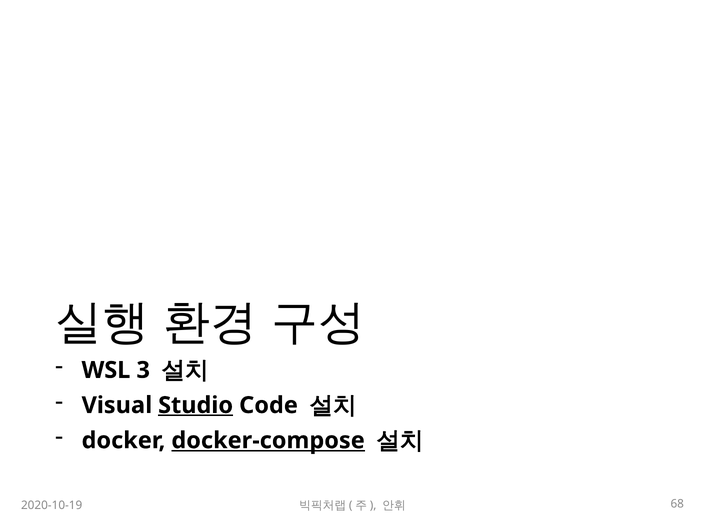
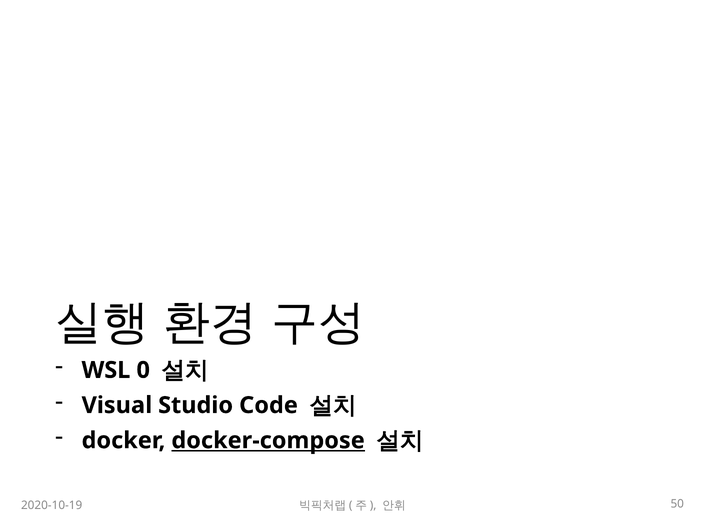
3: 3 -> 0 (143, 370)
Studio underline: present -> none (196, 405)
68: 68 -> 50 (677, 504)
